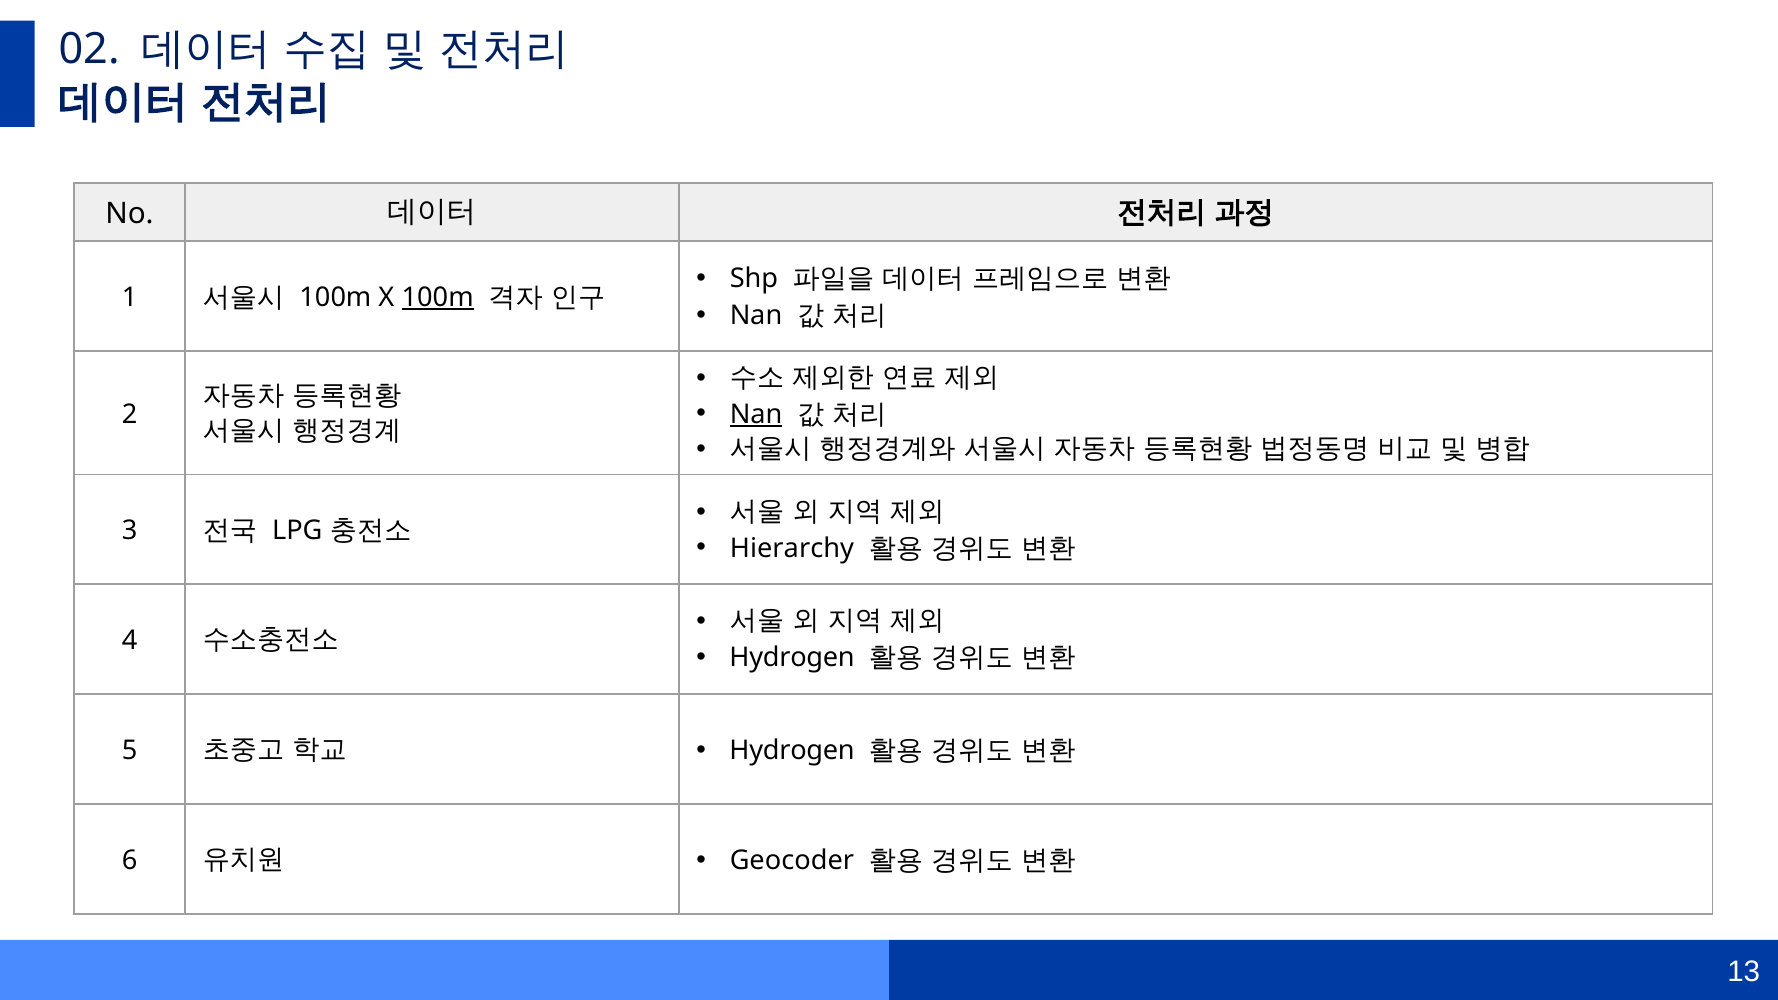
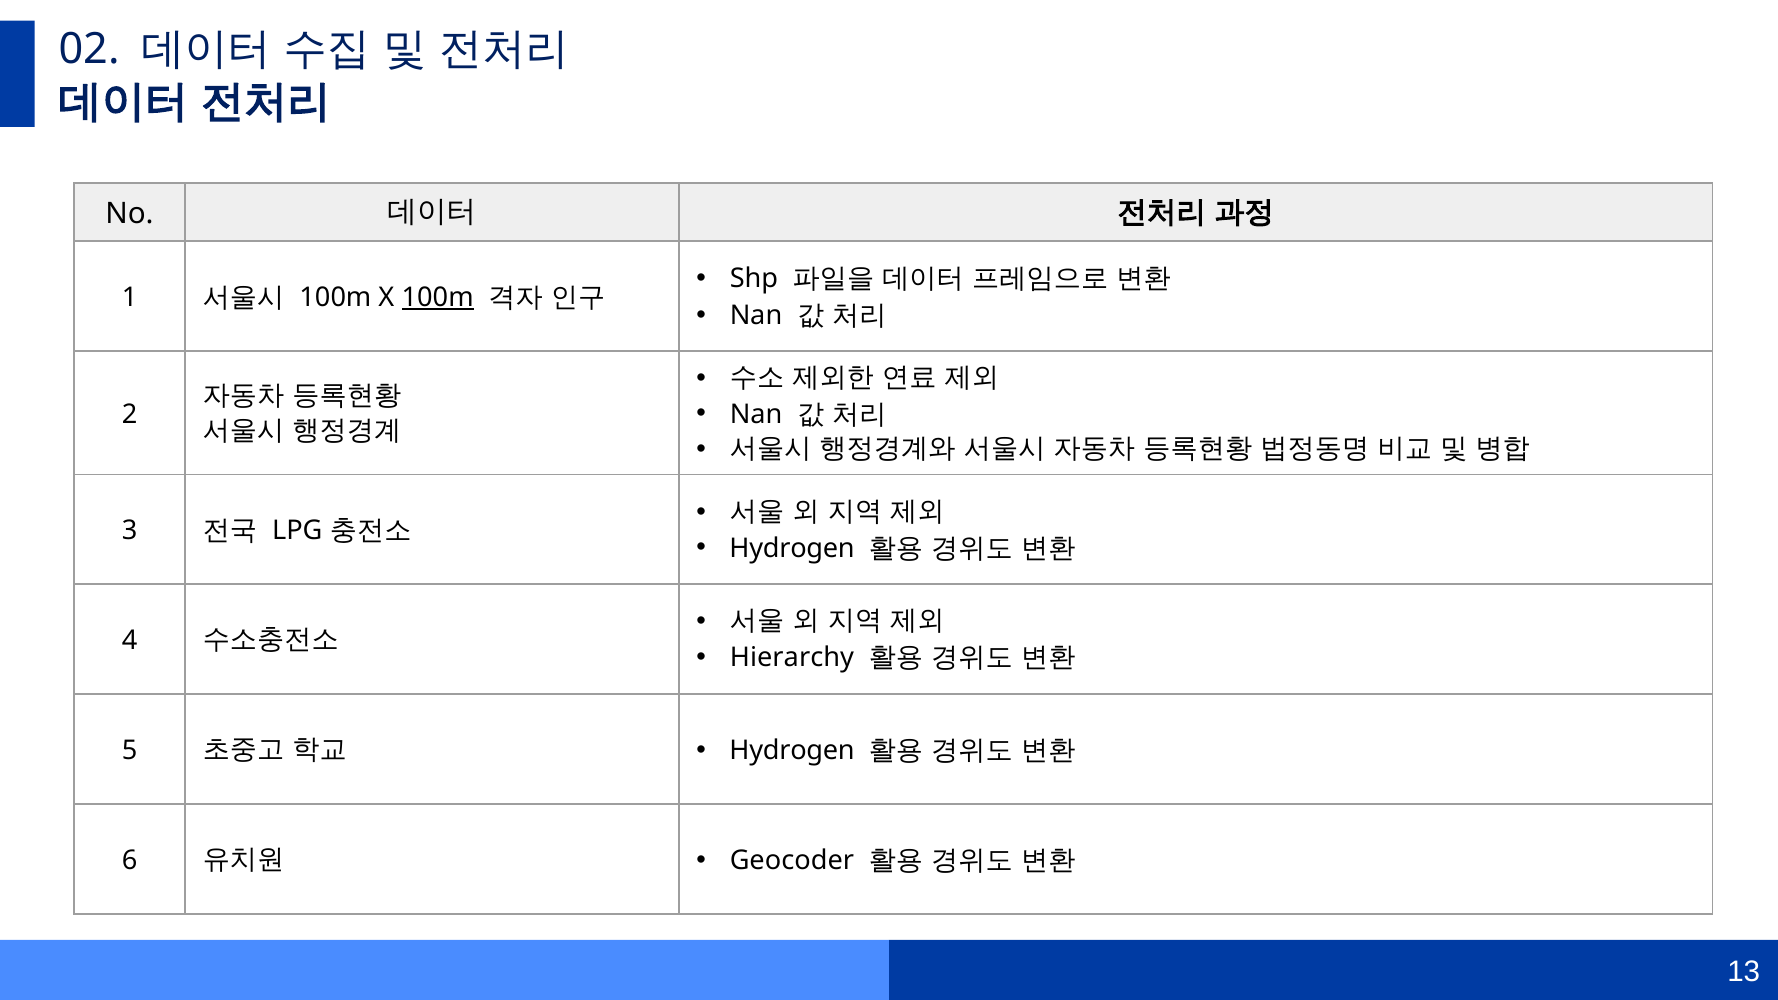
Nan underline: present -> none (756, 414)
Hierarchy: Hierarchy -> Hydrogen (792, 548)
Hydrogen: Hydrogen -> Hierarchy (792, 658)
